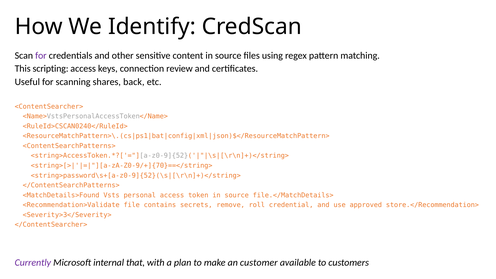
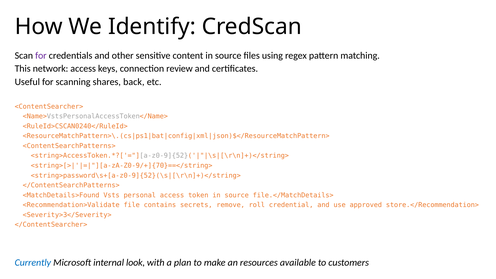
scripting: scripting -> network (51, 69)
Currently colour: purple -> blue (33, 262)
that: that -> look (136, 262)
customer: customer -> resources (259, 262)
